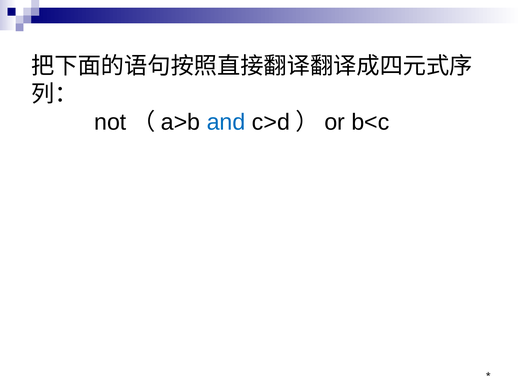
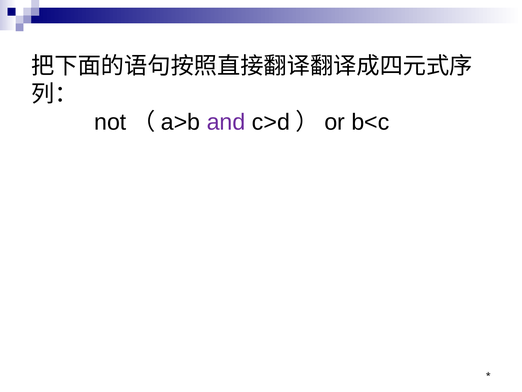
and colour: blue -> purple (226, 122)
